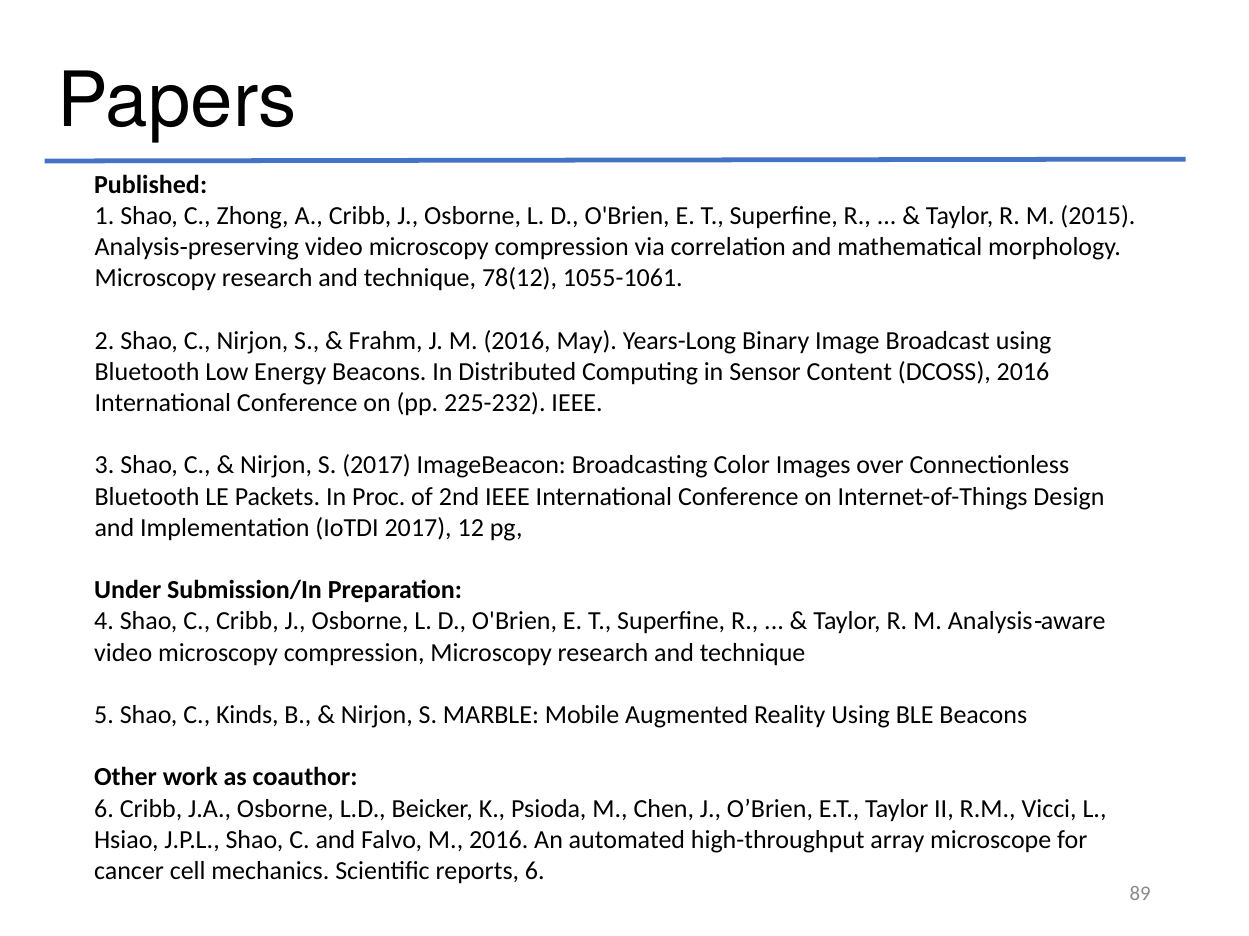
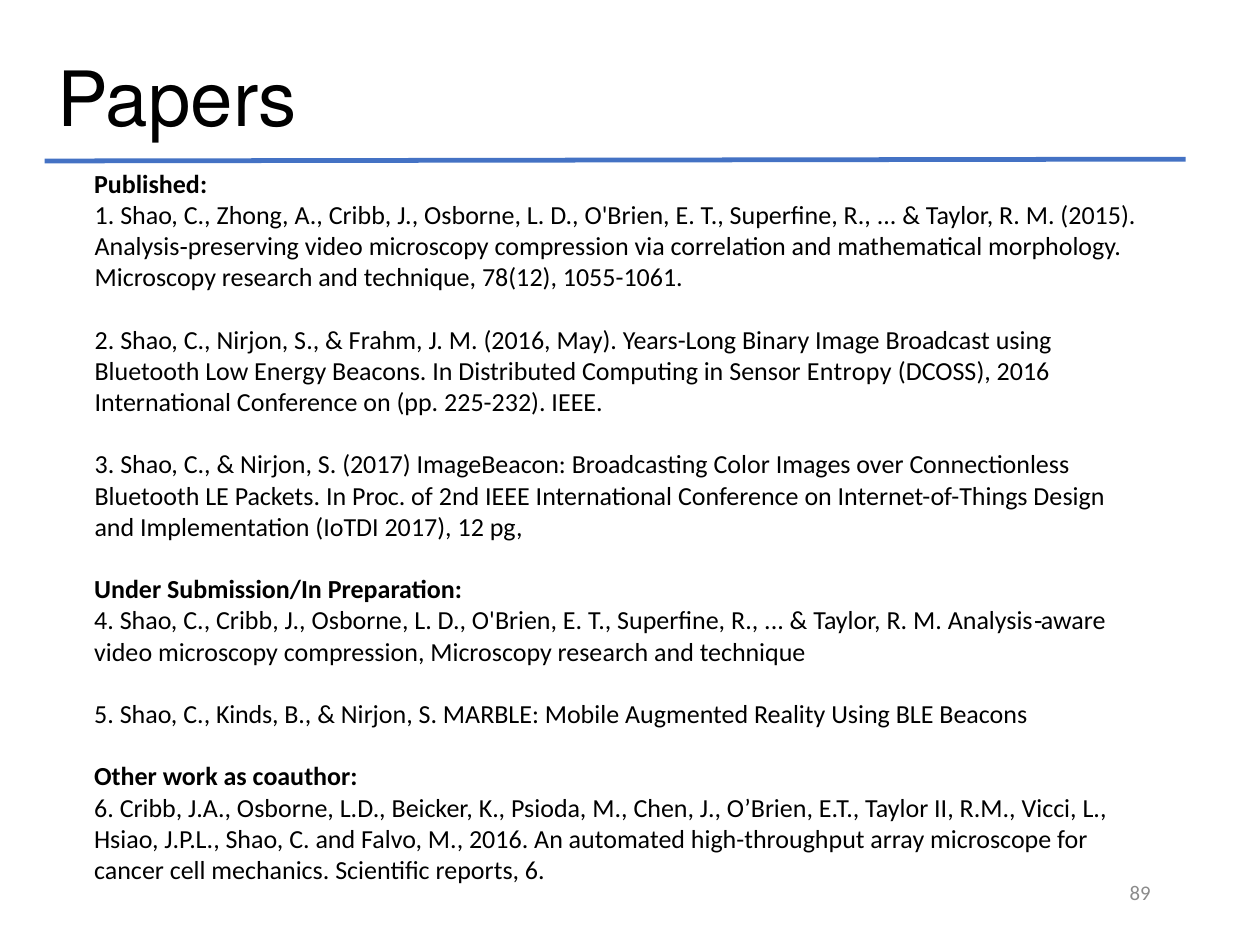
Content: Content -> Entropy (849, 372)
